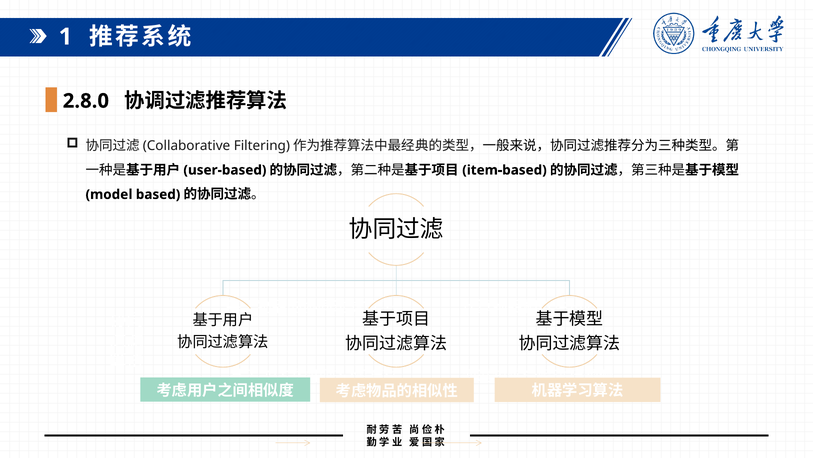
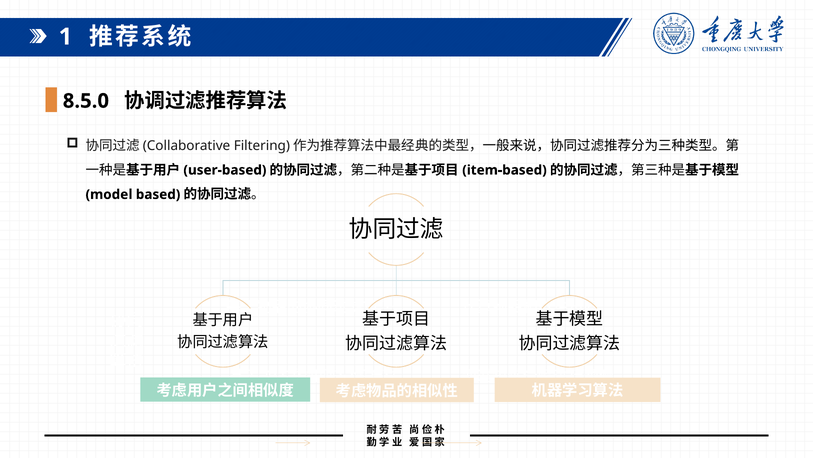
2.8.0: 2.8.0 -> 8.5.0 (86, 101)
